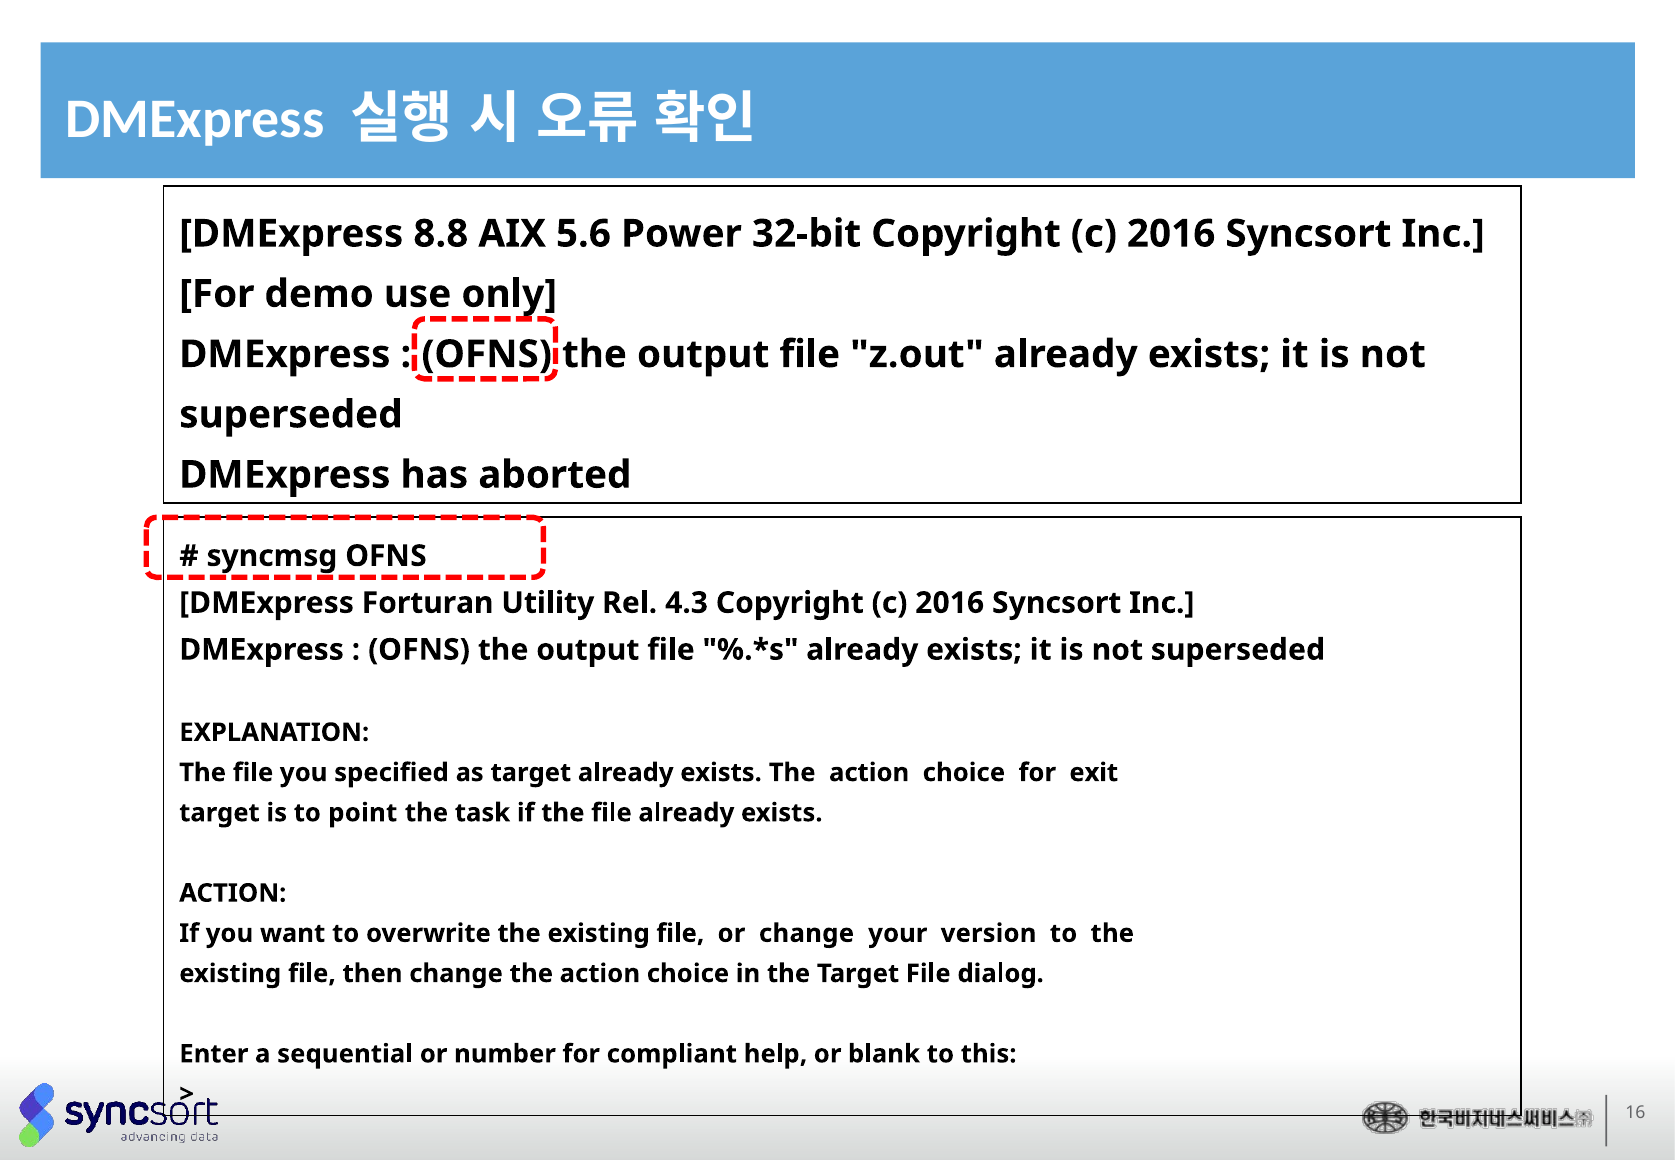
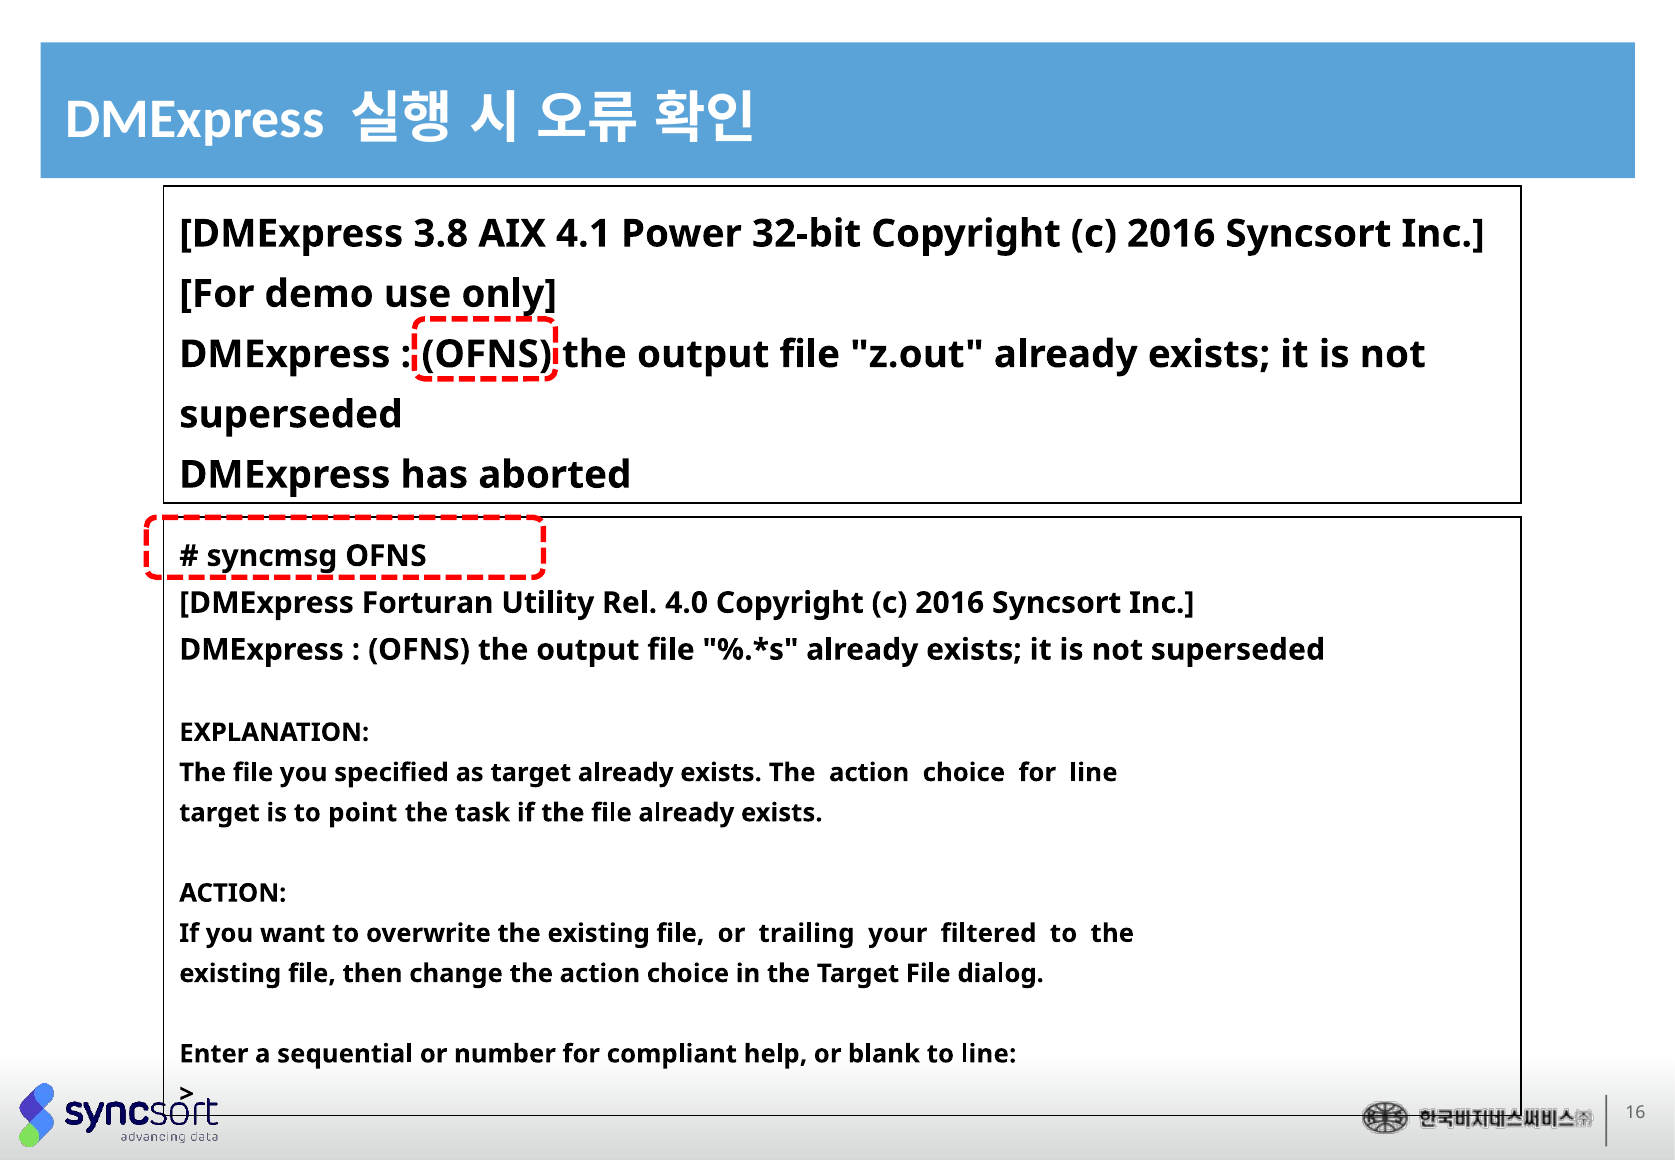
8.8: 8.8 -> 3.8 (441, 234)
5.6: 5.6 -> 4.1 (583, 234)
4.3: 4.3 -> 4.0 (687, 603)
for exit: exit -> line (1093, 772)
or change: change -> trailing (806, 933)
version: version -> filtered (989, 933)
to this: this -> line (988, 1054)
